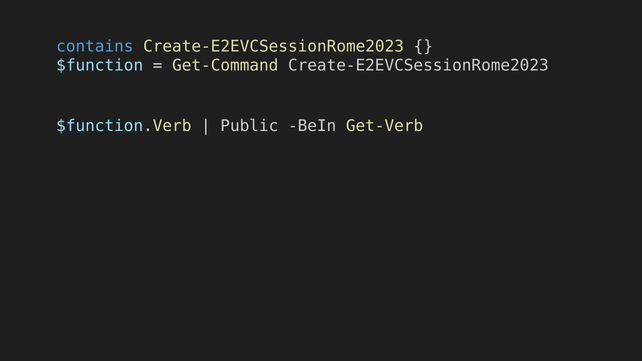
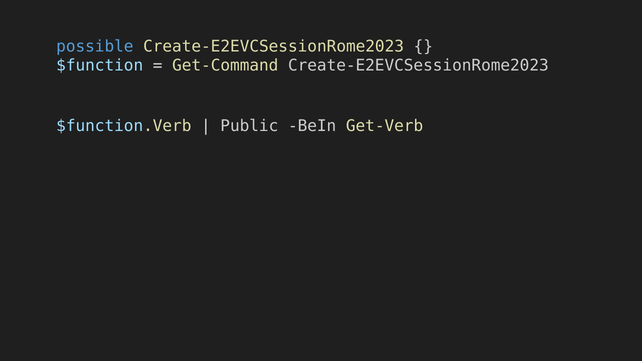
contains: contains -> possible (95, 46)
